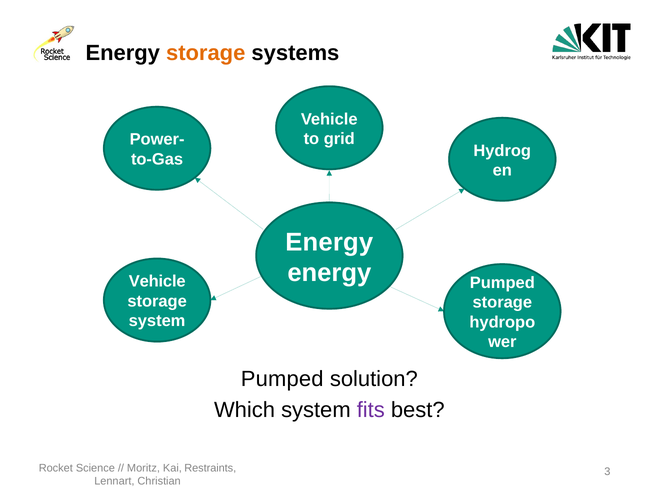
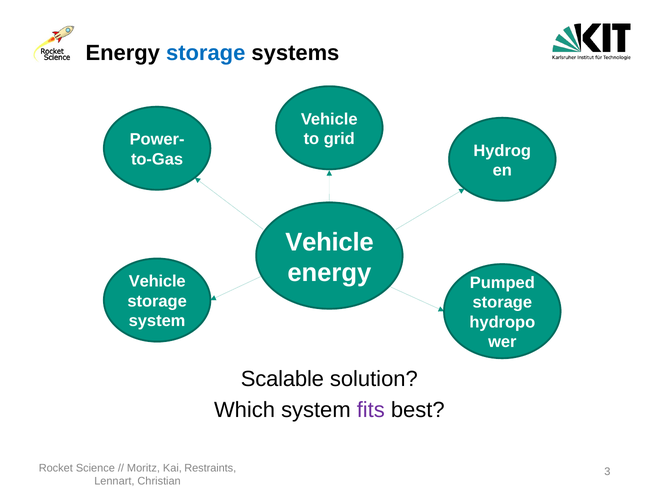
storage colour: orange -> blue (206, 53)
Energy: Energy -> Vehicle (329, 242)
Pumped: Pumped -> Scalable (282, 379)
